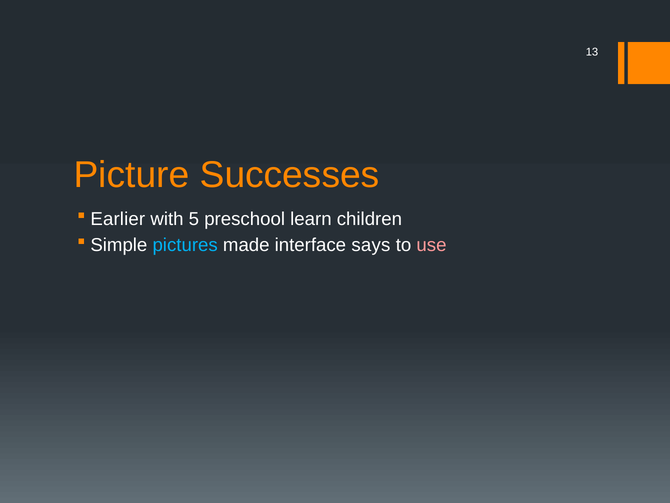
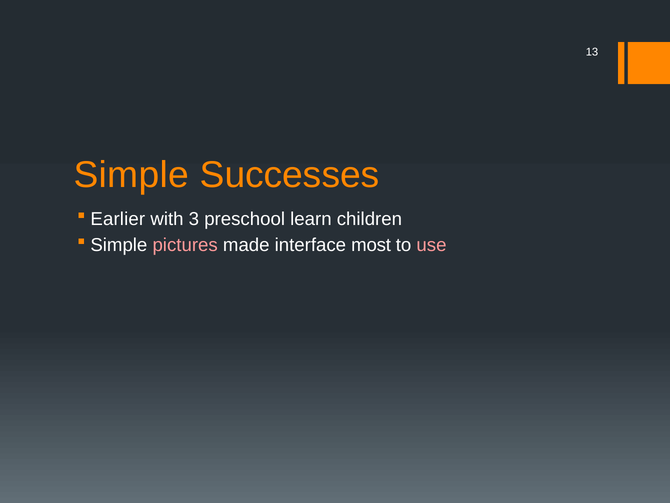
Picture: Picture -> Simple (131, 175)
5: 5 -> 3 (194, 219)
pictures colour: light blue -> pink (185, 245)
says: says -> most (371, 245)
